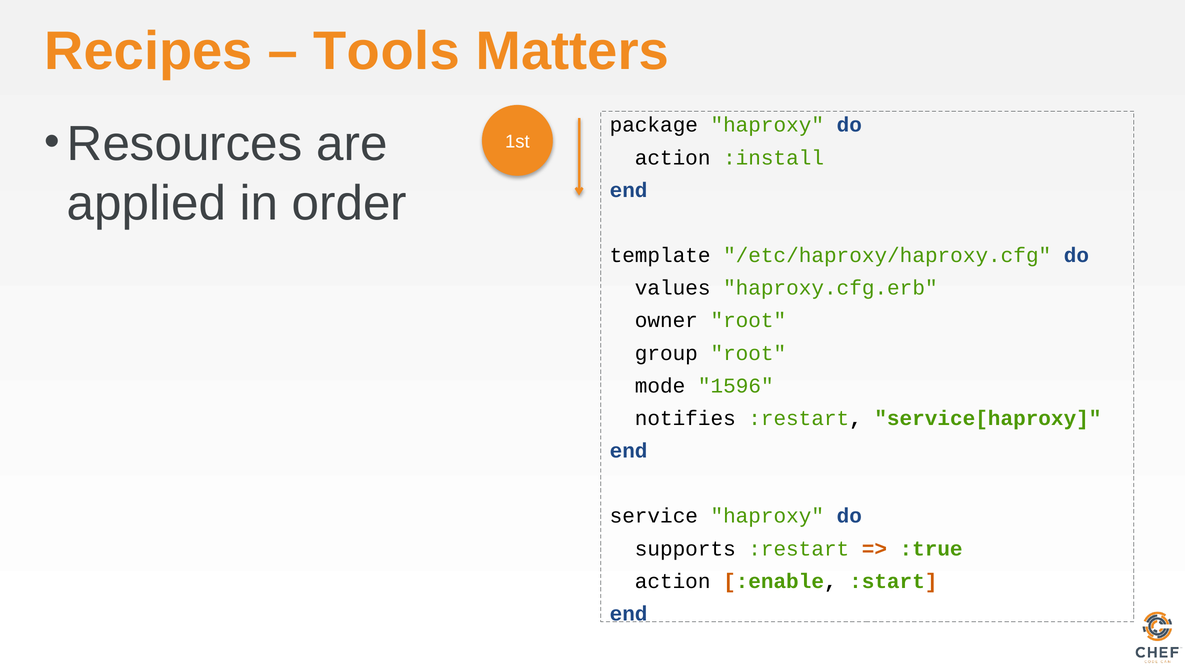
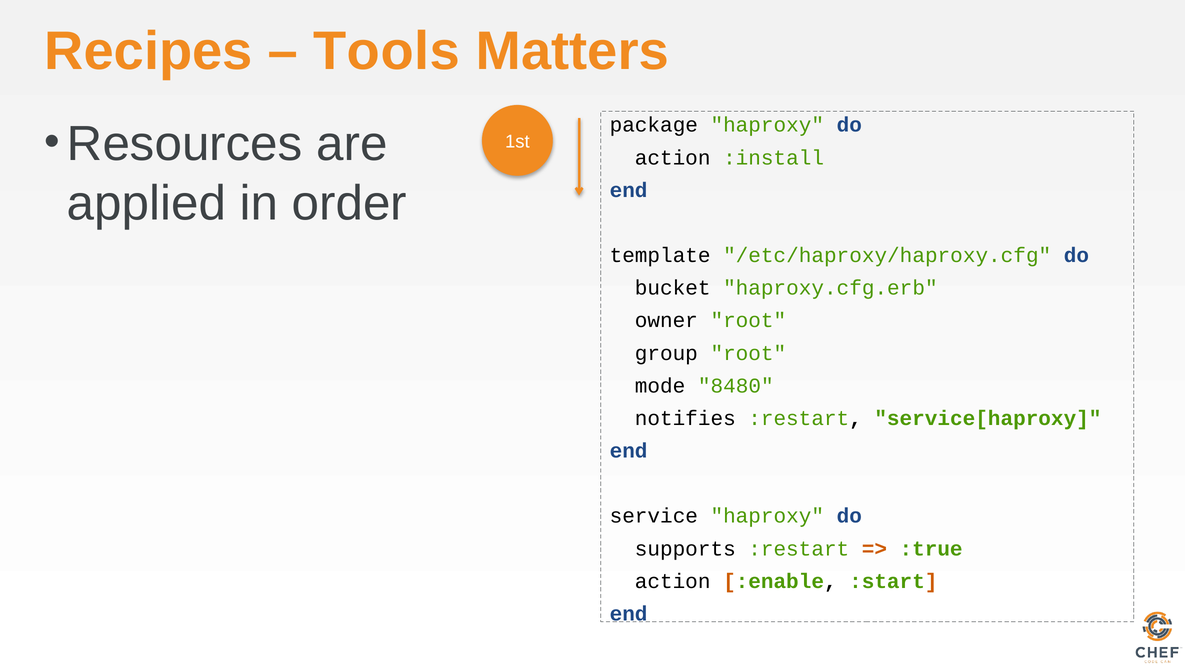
values: values -> bucket (673, 288)
1596: 1596 -> 8480 (736, 386)
